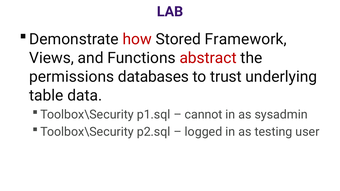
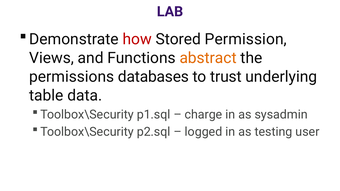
Framework: Framework -> Permission (246, 39)
abstract colour: red -> orange (208, 58)
cannot: cannot -> charge (204, 115)
